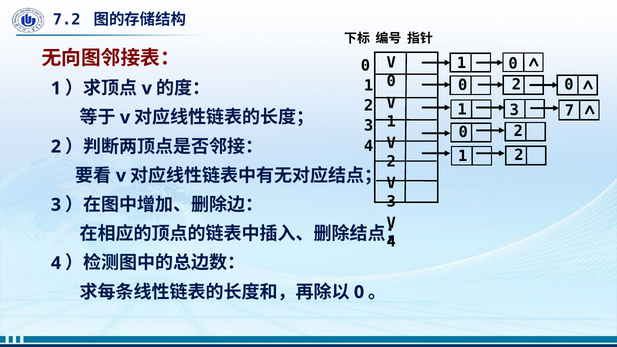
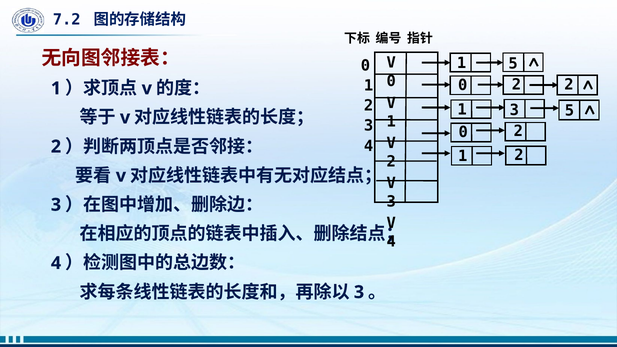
0: 0 -> 5 (513, 63)
0: 0 -> 2 (569, 85)
3 7: 7 -> 5 (569, 110)
0: 0 -> 3 (359, 292)
